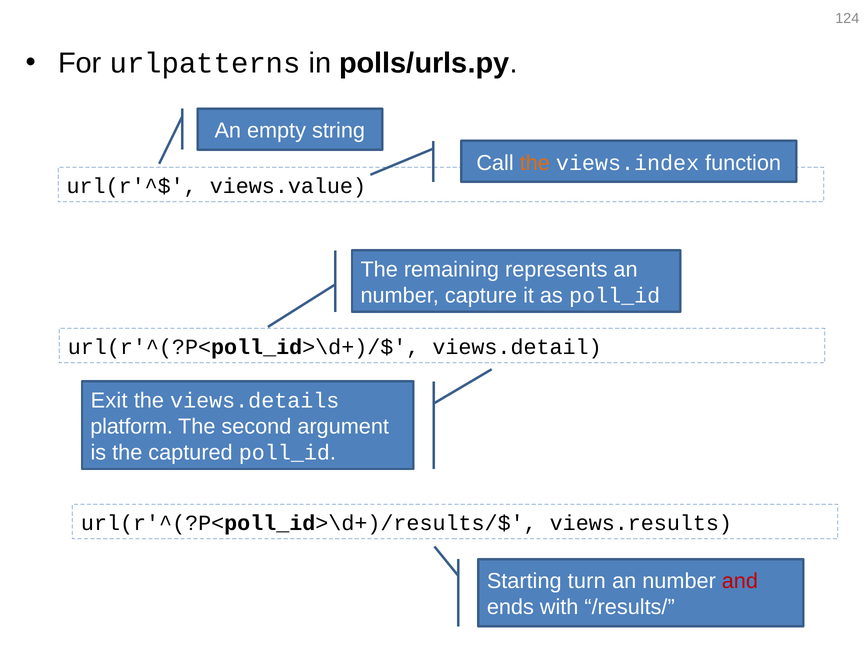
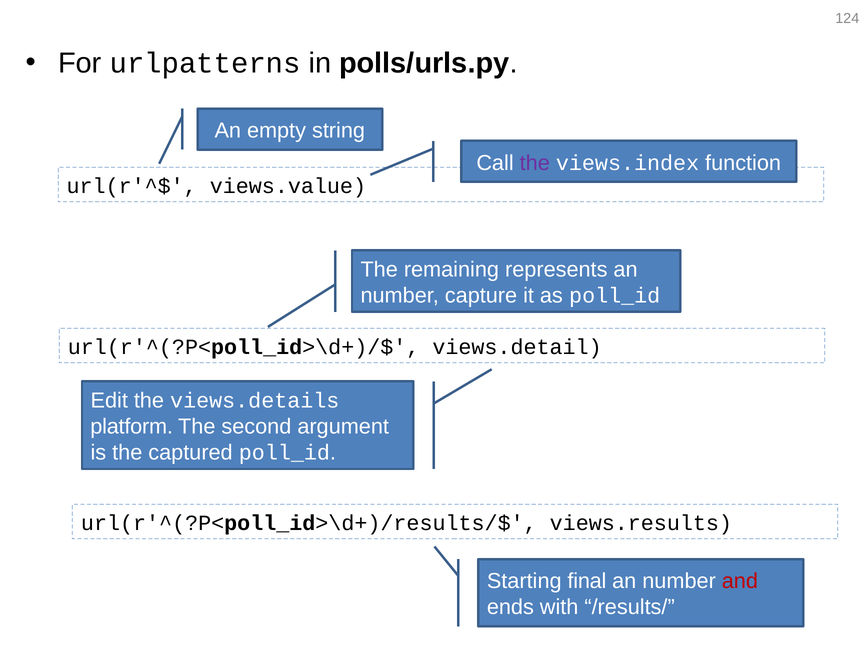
the colour: orange -> purple (535, 163)
Exit: Exit -> Edit (109, 401)
turn: turn -> final (587, 581)
